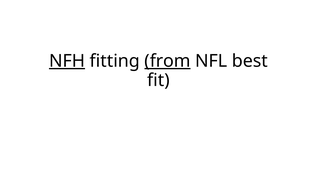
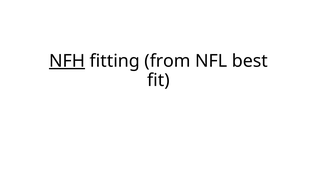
from underline: present -> none (167, 61)
